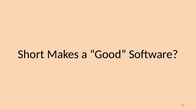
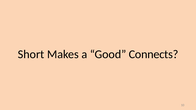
Software: Software -> Connects (153, 54)
